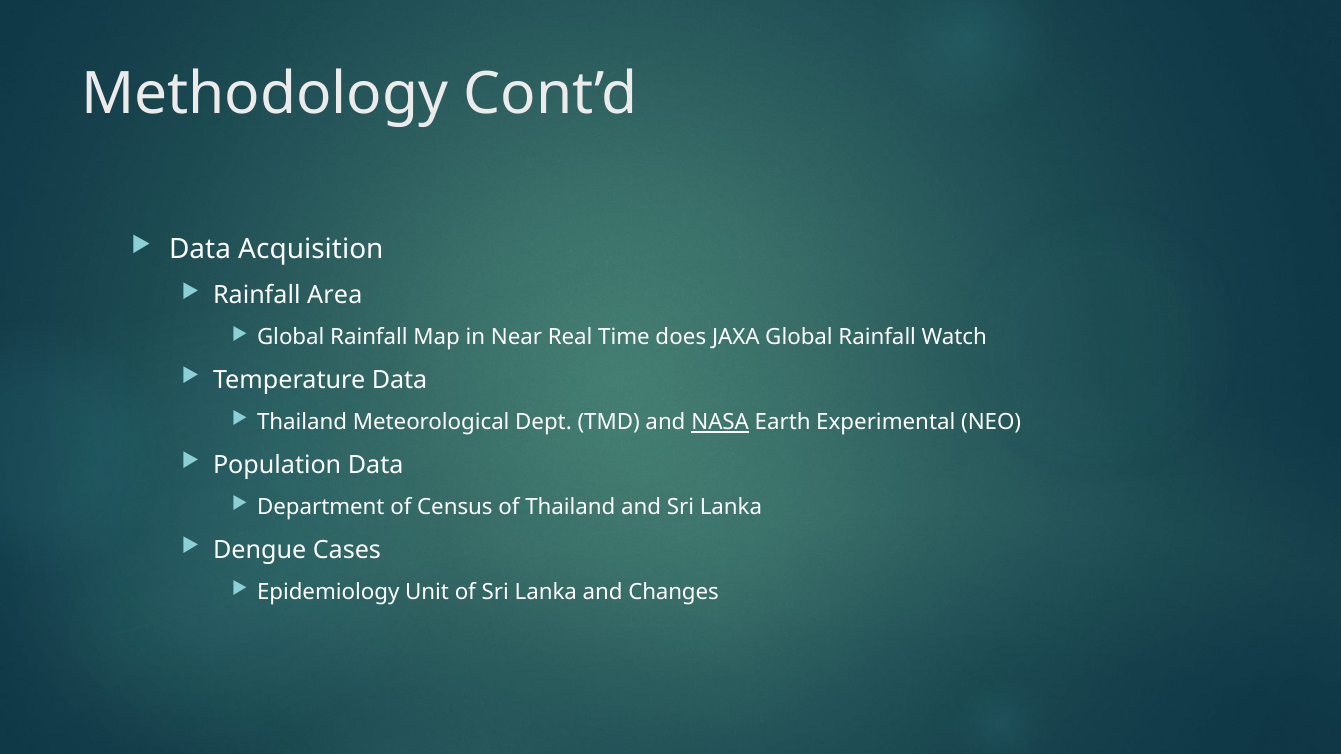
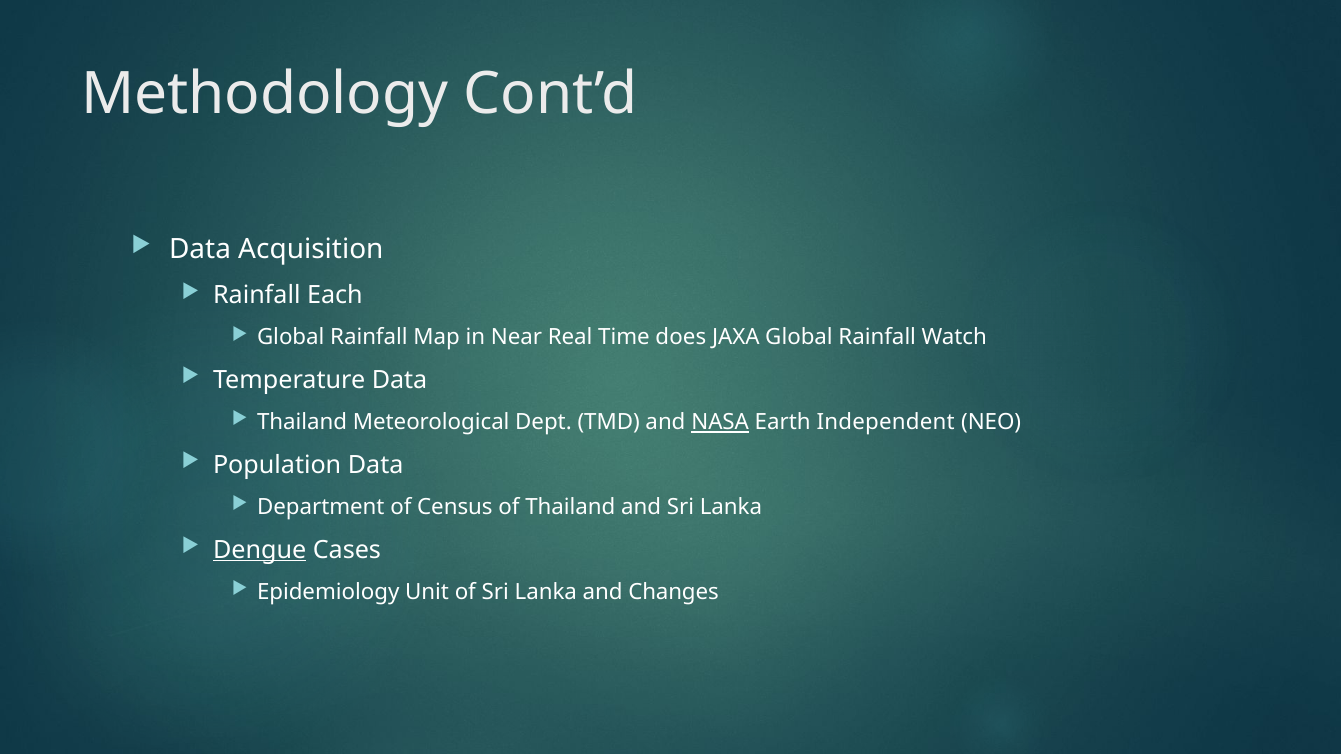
Area: Area -> Each (335, 295)
Experimental: Experimental -> Independent (886, 422)
Dengue underline: none -> present (260, 550)
